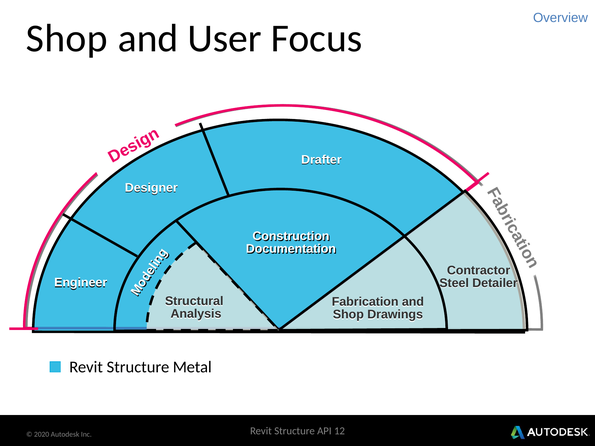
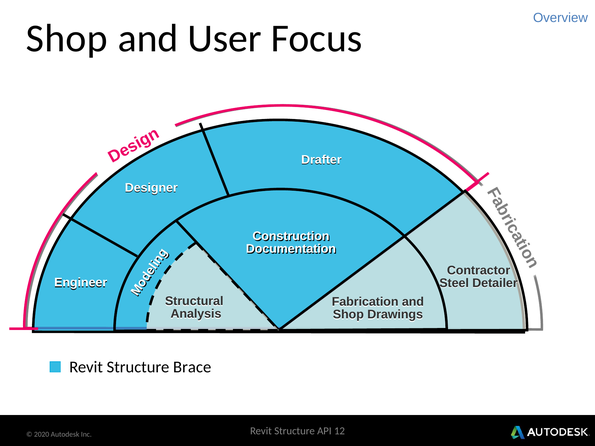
Metal: Metal -> Brace (192, 367)
